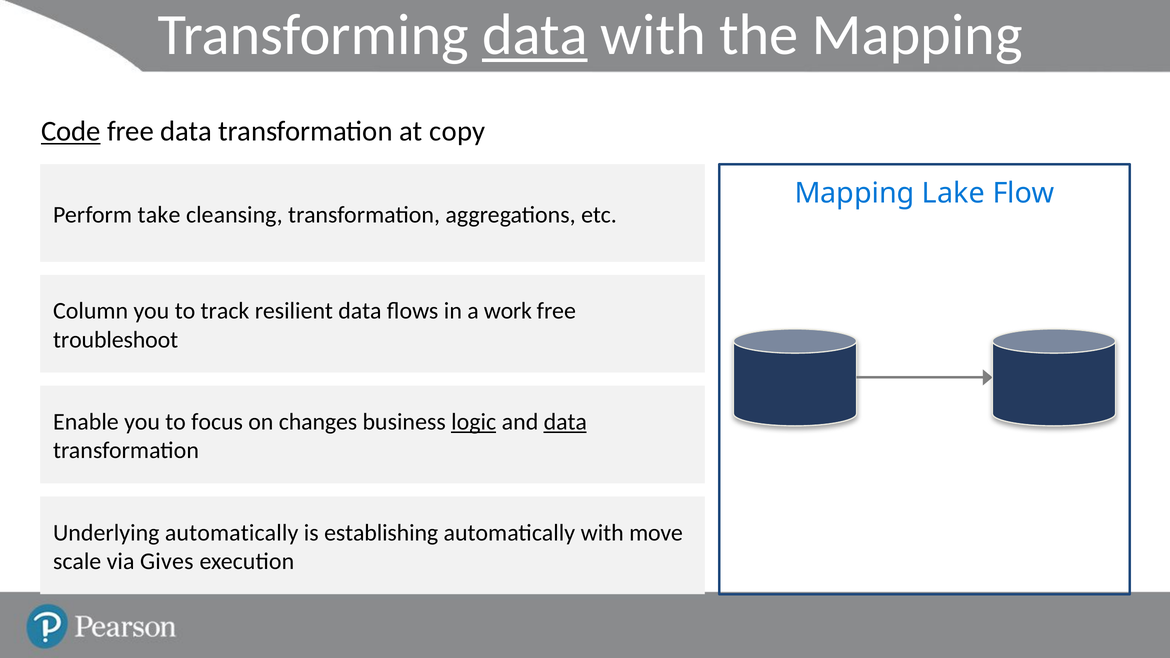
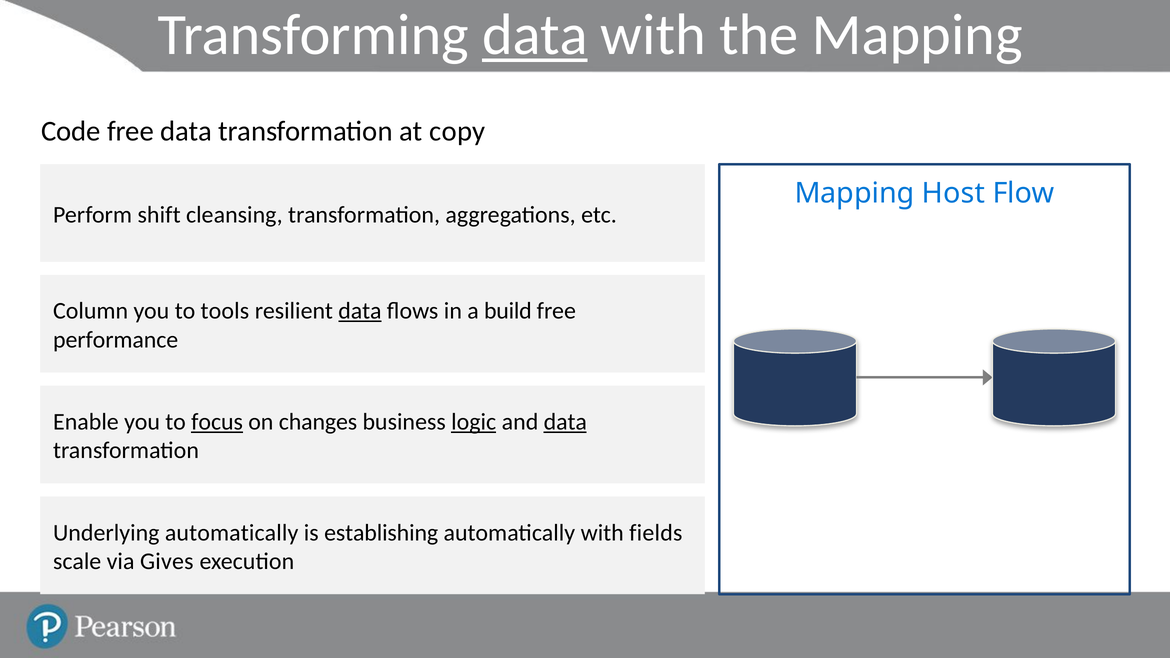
Code underline: present -> none (71, 131)
Lake: Lake -> Host (954, 193)
take: take -> shift (159, 215)
track: track -> tools (225, 311)
data underline: none -> present (360, 311)
work: work -> build (508, 311)
troubleshoot: troubleshoot -> performance (116, 340)
focus underline: none -> present (217, 422)
move: move -> fields (656, 533)
